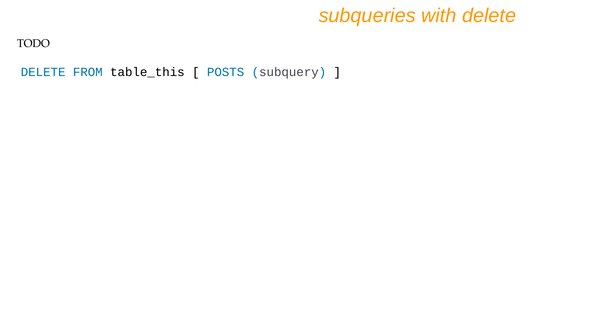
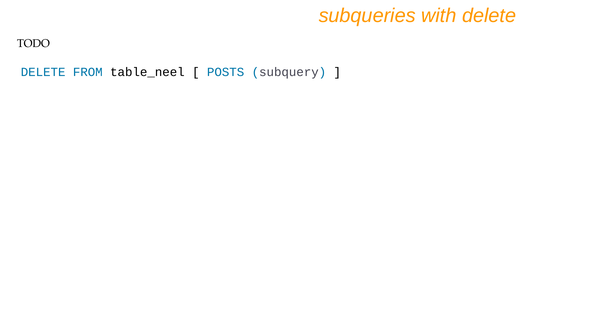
table_this: table_this -> table_neel (147, 72)
